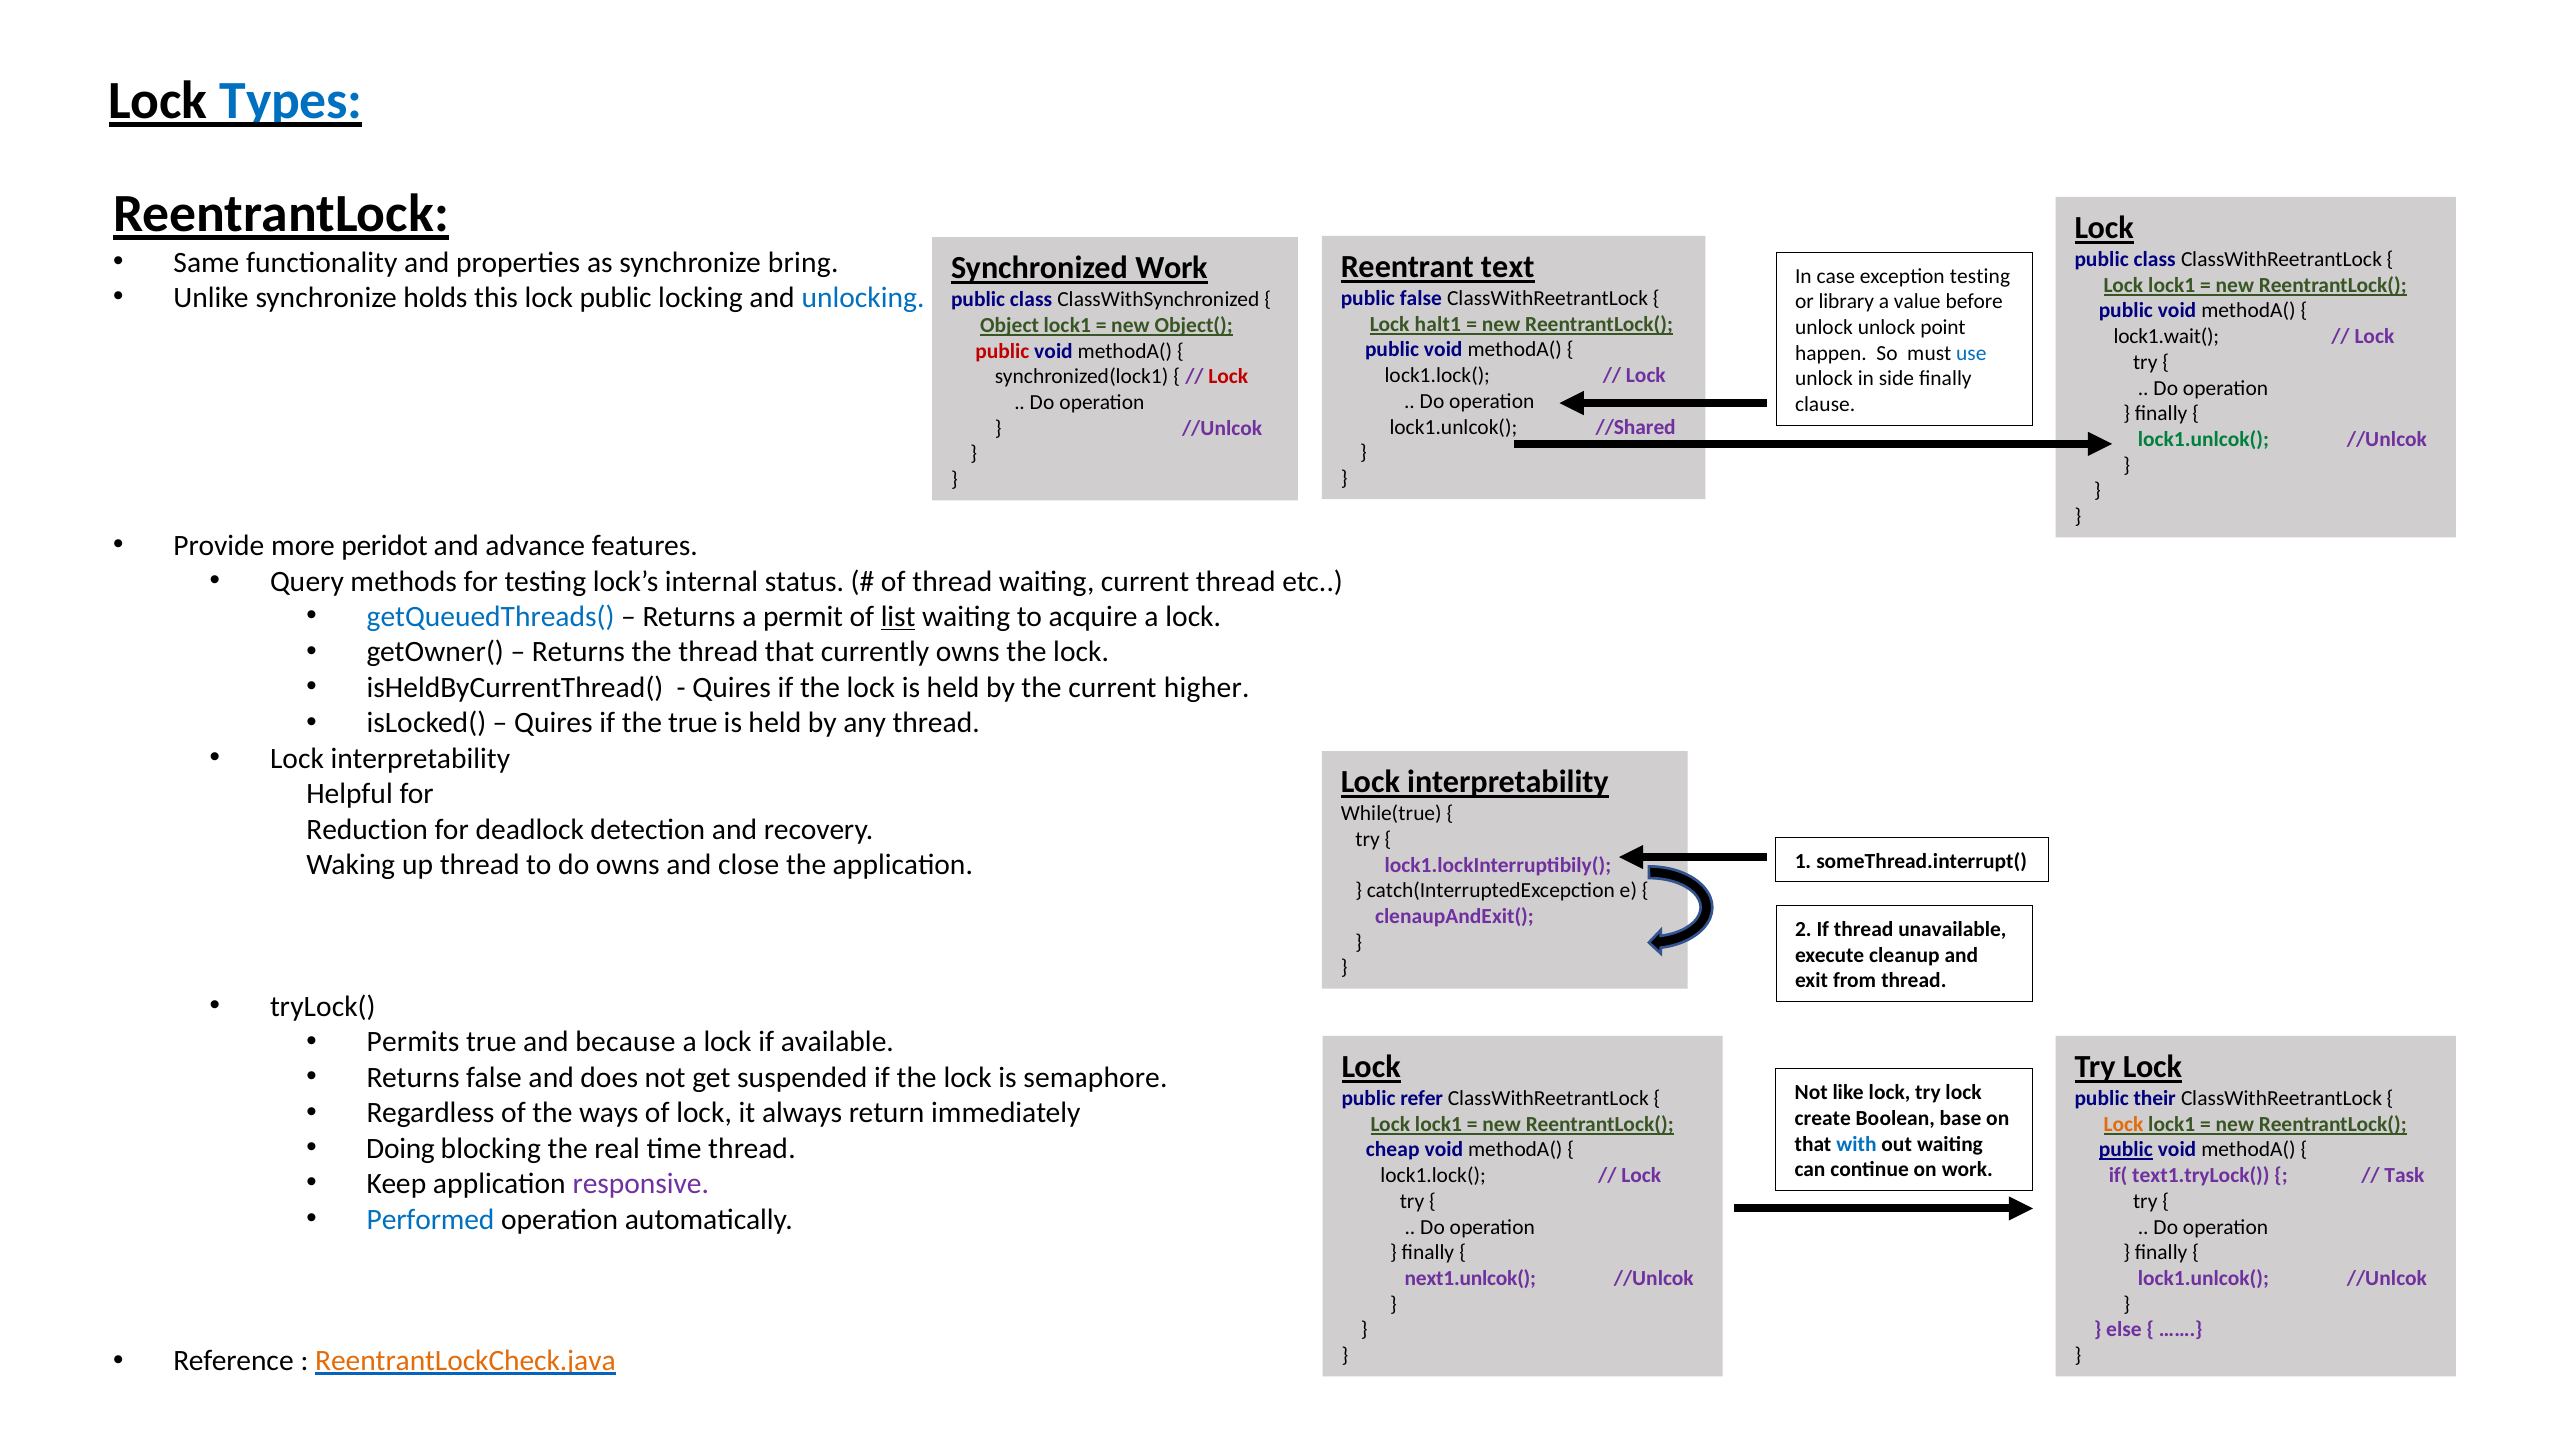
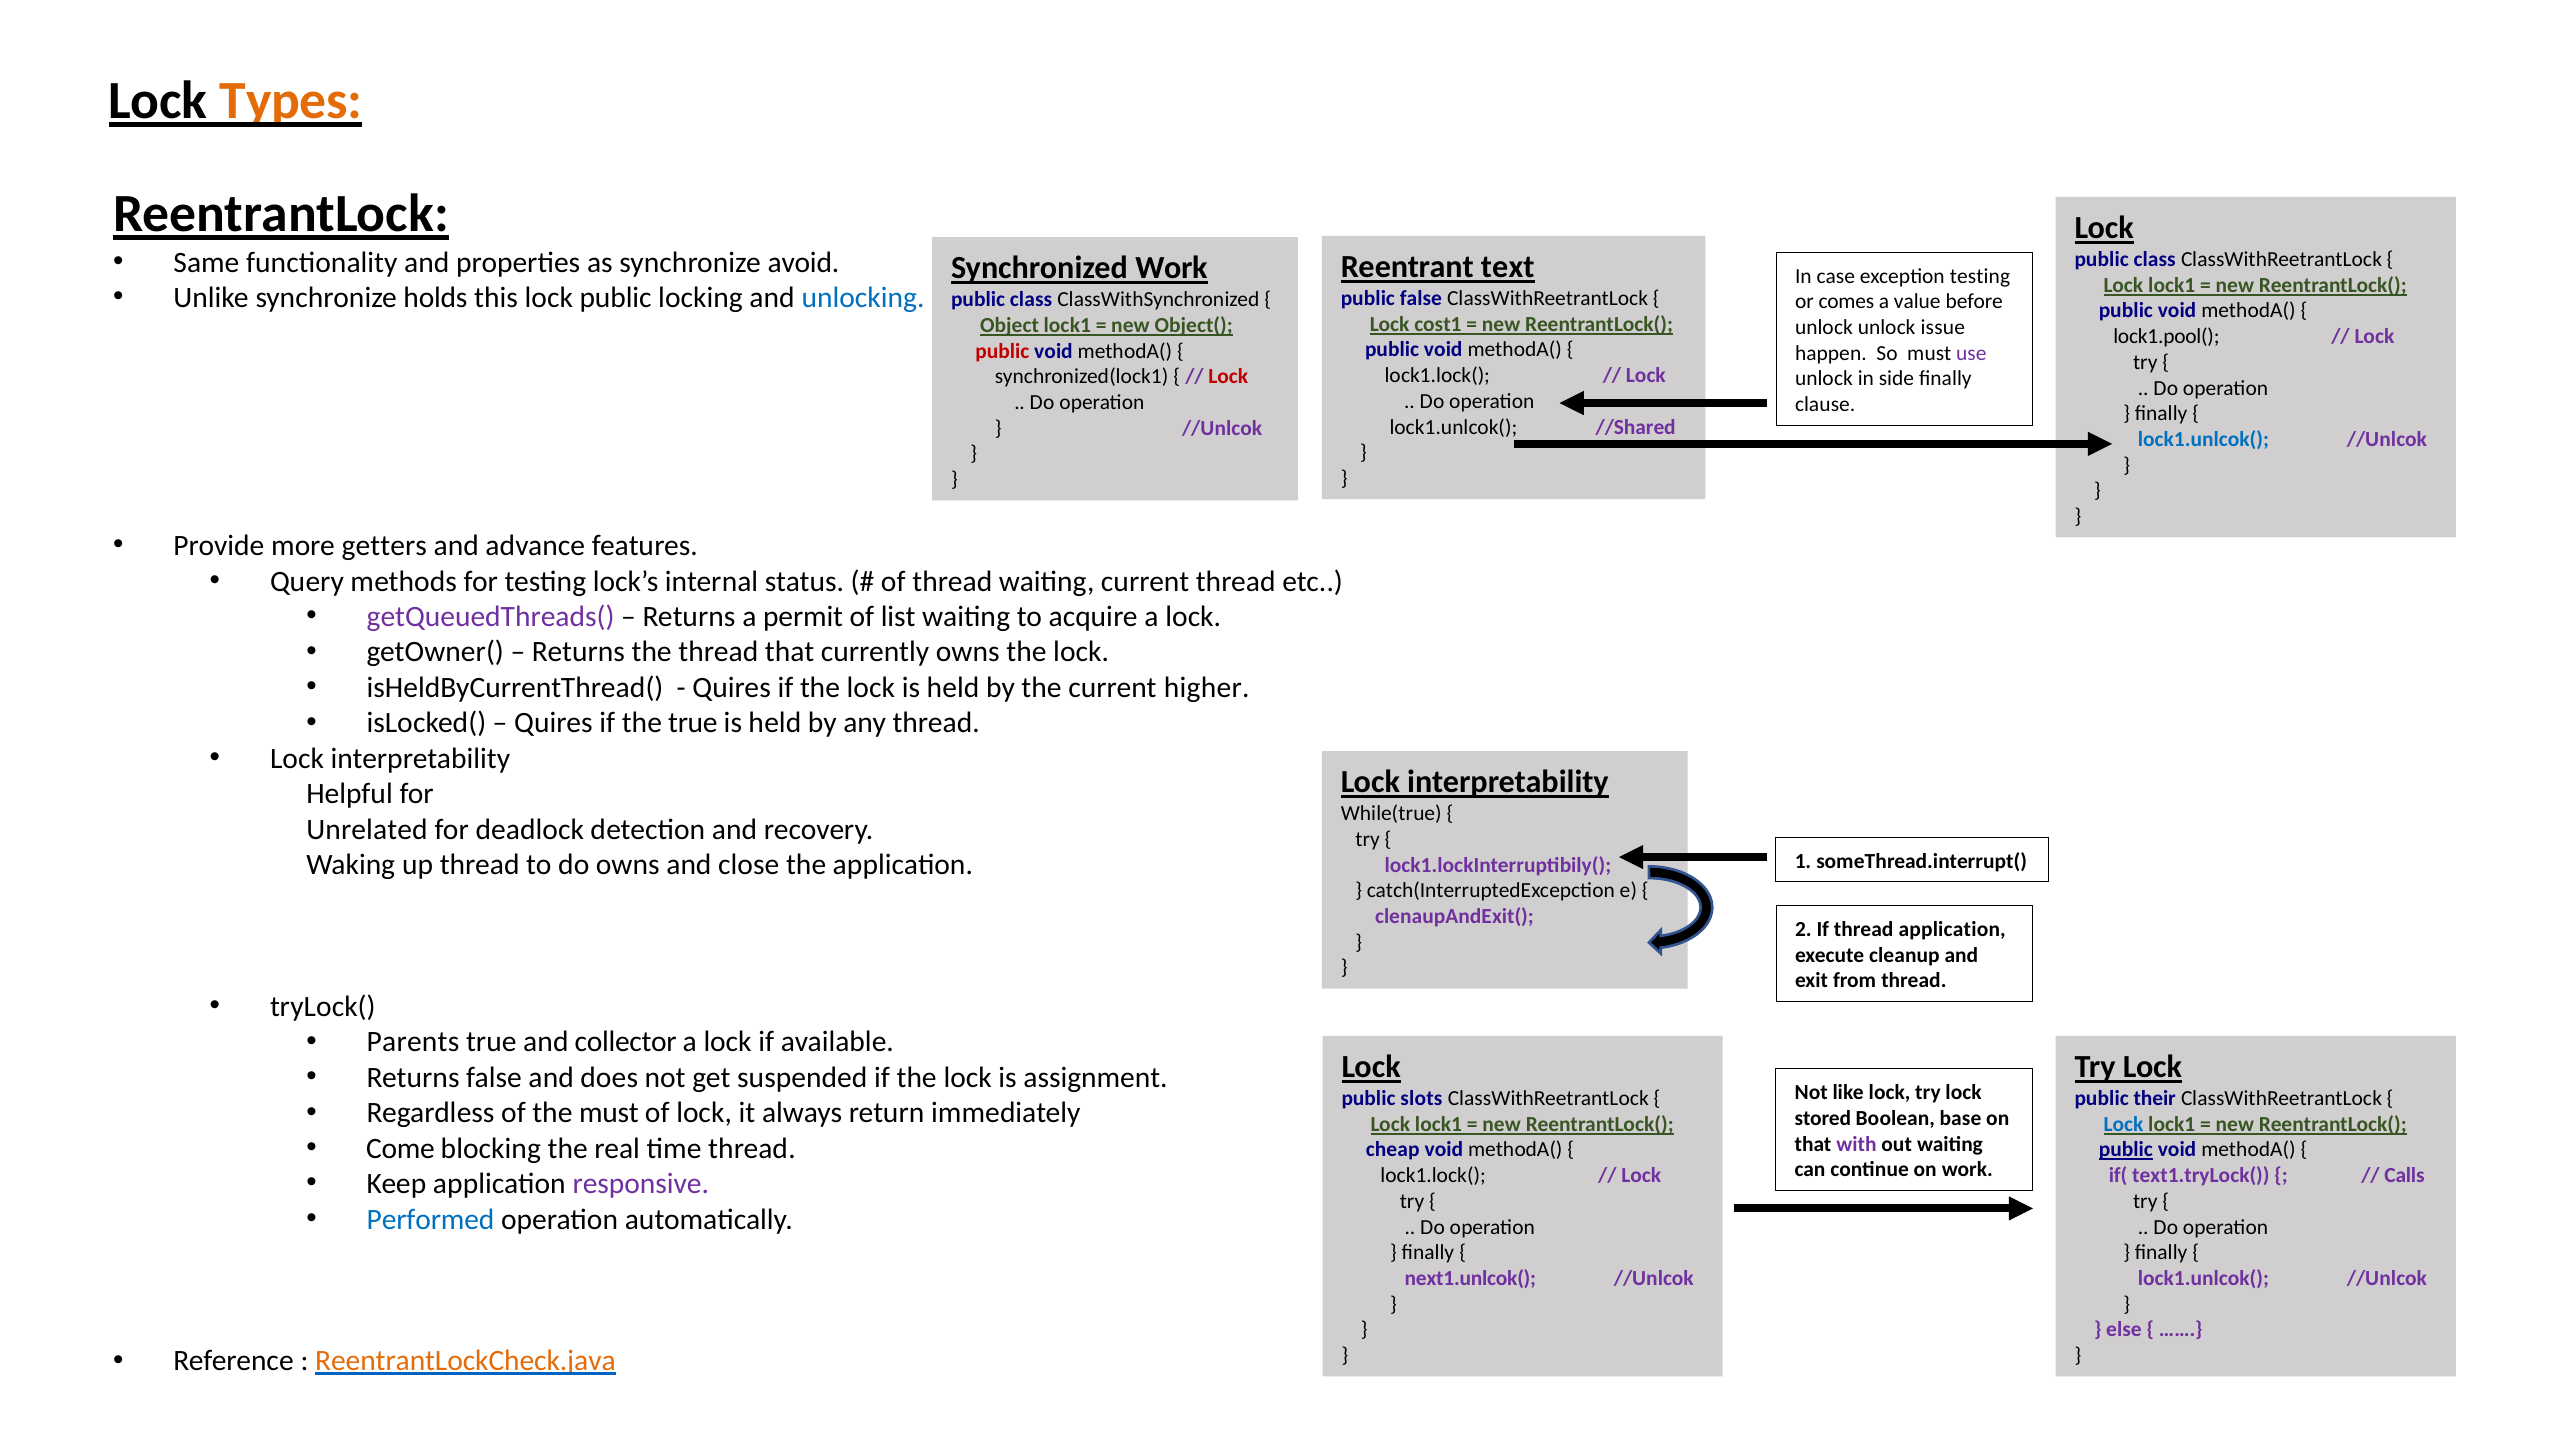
Types colour: blue -> orange (291, 101)
bring: bring -> avoid (803, 262)
library: library -> comes (1846, 302)
halt1: halt1 -> cost1 (1438, 324)
point: point -> issue (1943, 327)
lock1.wait(: lock1.wait( -> lock1.pool( (2166, 337)
use colour: blue -> purple (1971, 353)
lock1.unlcok( colour: green -> blue (2203, 439)
peridot: peridot -> getters (384, 546)
getQueuedThreads( colour: blue -> purple (491, 617)
list underline: present -> none (898, 617)
Reduction: Reduction -> Unrelated (367, 829)
thread unavailable: unavailable -> application (1952, 929)
Permits: Permits -> Parents (413, 1042)
because: because -> collector (626, 1042)
semaphore: semaphore -> assignment (1096, 1077)
refer: refer -> slots (1421, 1098)
the ways: ways -> must (609, 1113)
create: create -> stored (1823, 1118)
Lock colour: orange -> blue (2124, 1124)
Doing: Doing -> Come (401, 1148)
with colour: blue -> purple (1856, 1144)
Task: Task -> Calls (2405, 1176)
